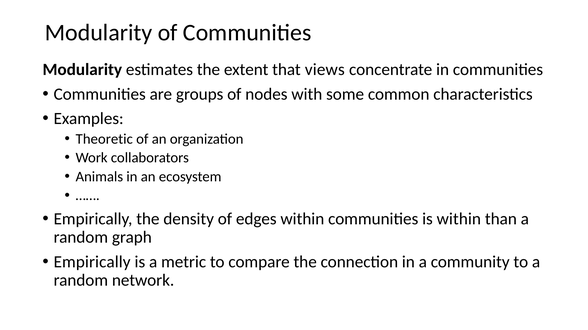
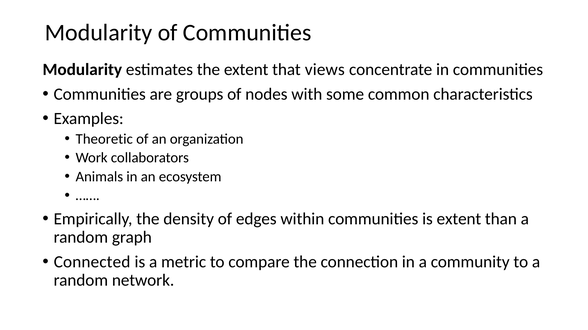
is within: within -> extent (459, 219)
Empirically: Empirically -> Connected (92, 262)
